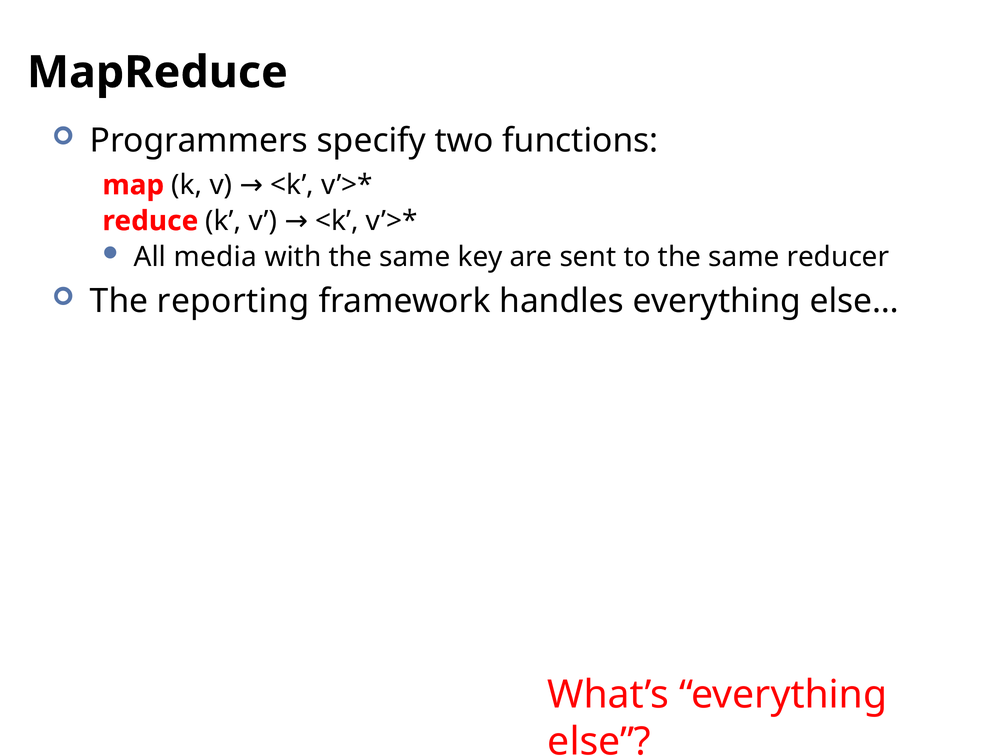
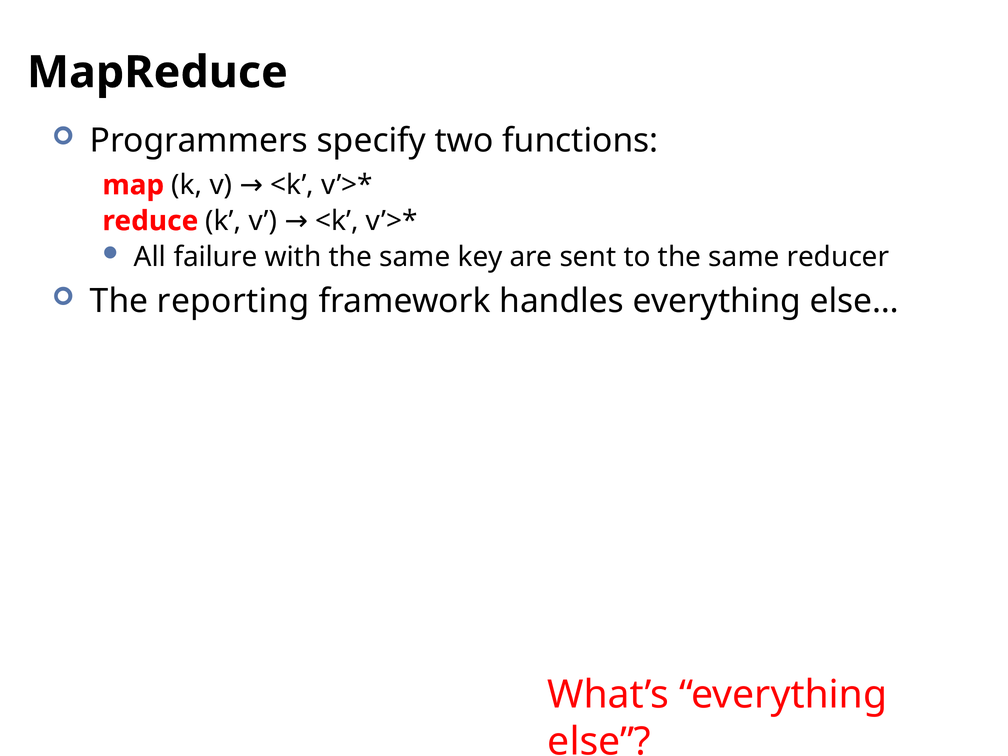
media: media -> failure (216, 257)
